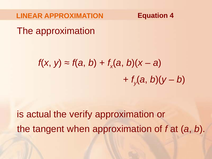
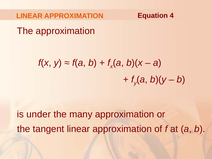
actual: actual -> under (39, 114)
verify: verify -> many (81, 114)
tangent when: when -> linear (78, 129)
